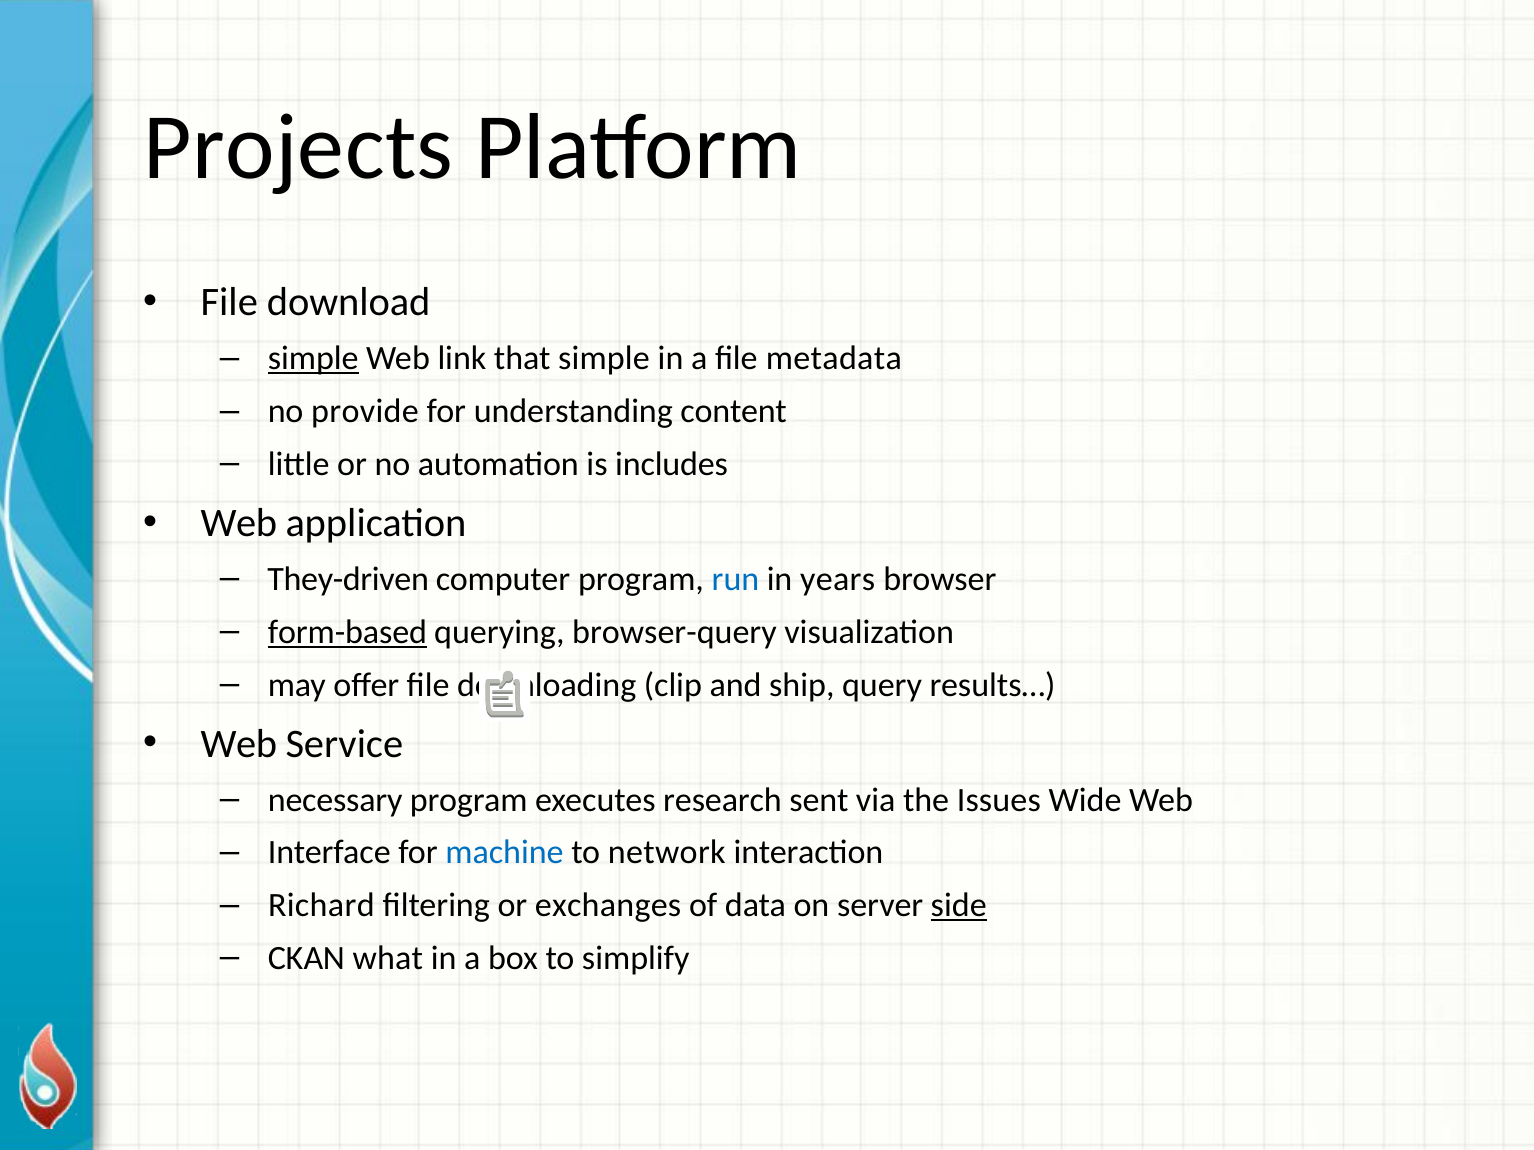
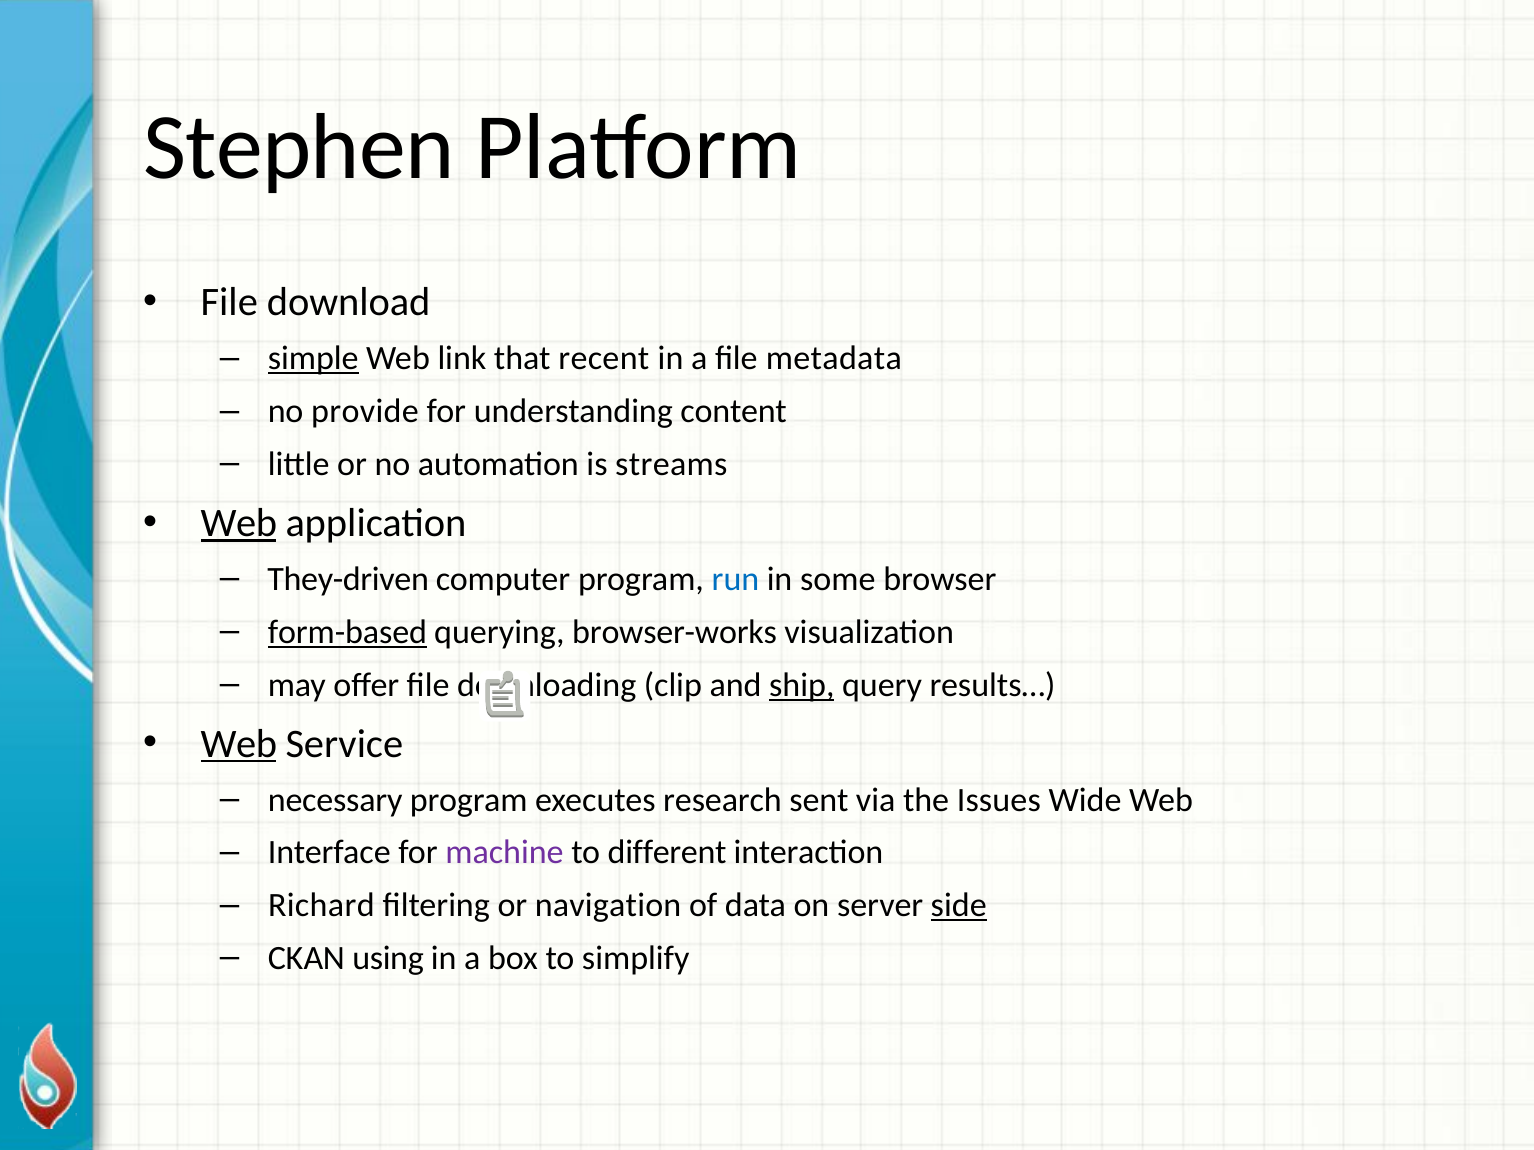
Projects: Projects -> Stephen (299, 148)
that simple: simple -> recent (604, 359)
includes: includes -> streams (671, 464)
Web underline: none -> present (239, 523)
years: years -> some (838, 580)
browser-query: browser-query -> browser-works (675, 632)
ship underline: none -> present (802, 685)
Web underline: none -> present (239, 744)
machine colour: blue -> purple (505, 853)
network: network -> different (667, 853)
exchanges: exchanges -> navigation (608, 906)
what: what -> using (388, 959)
